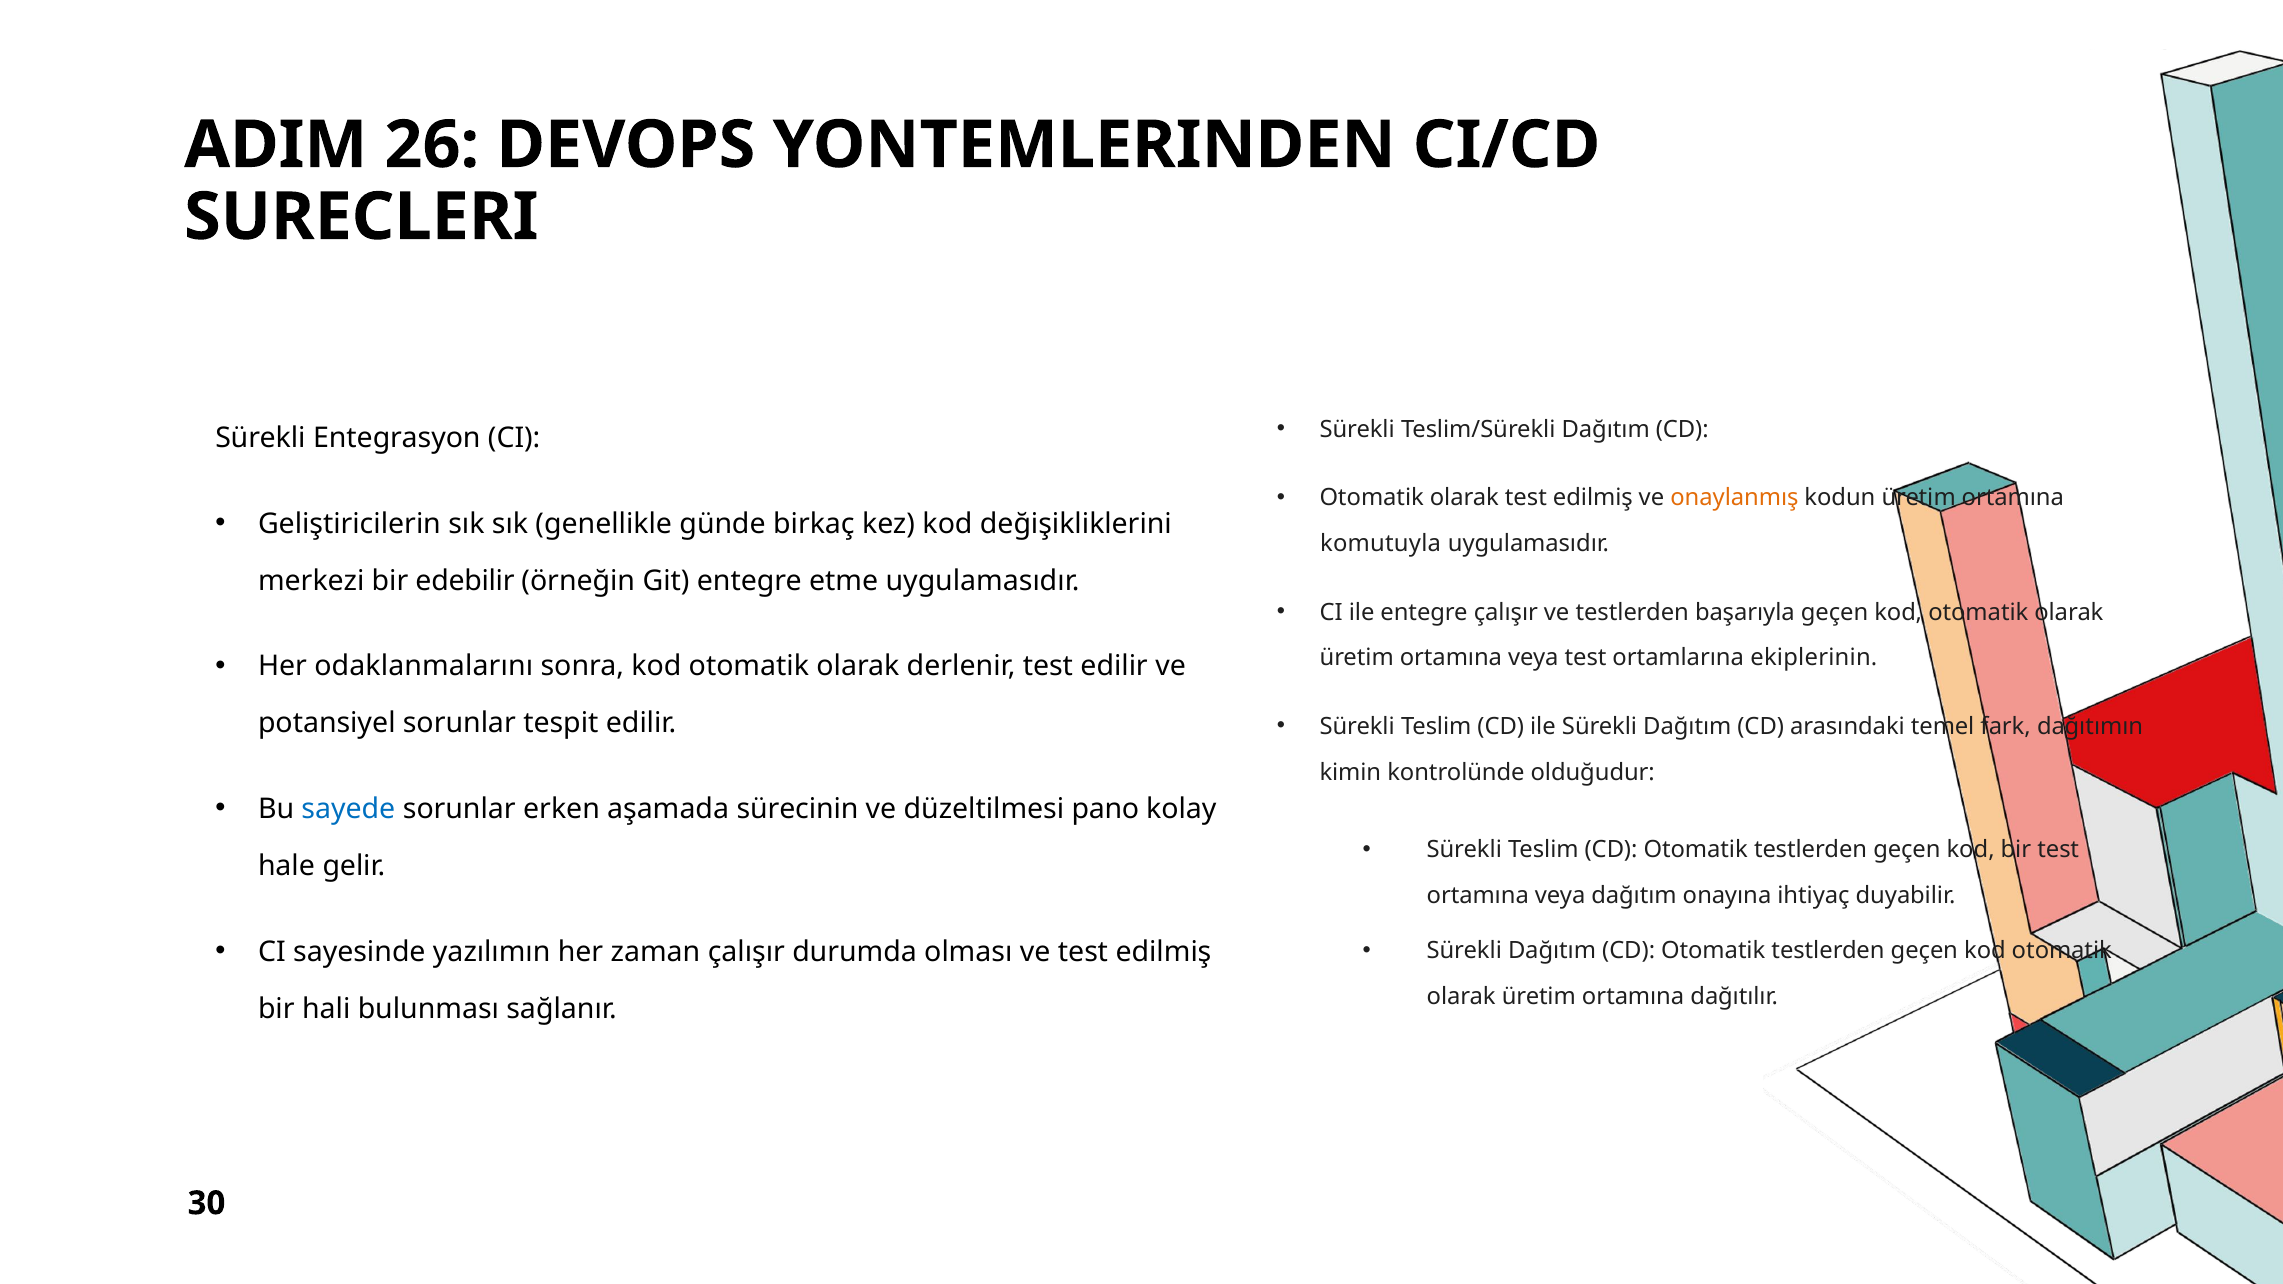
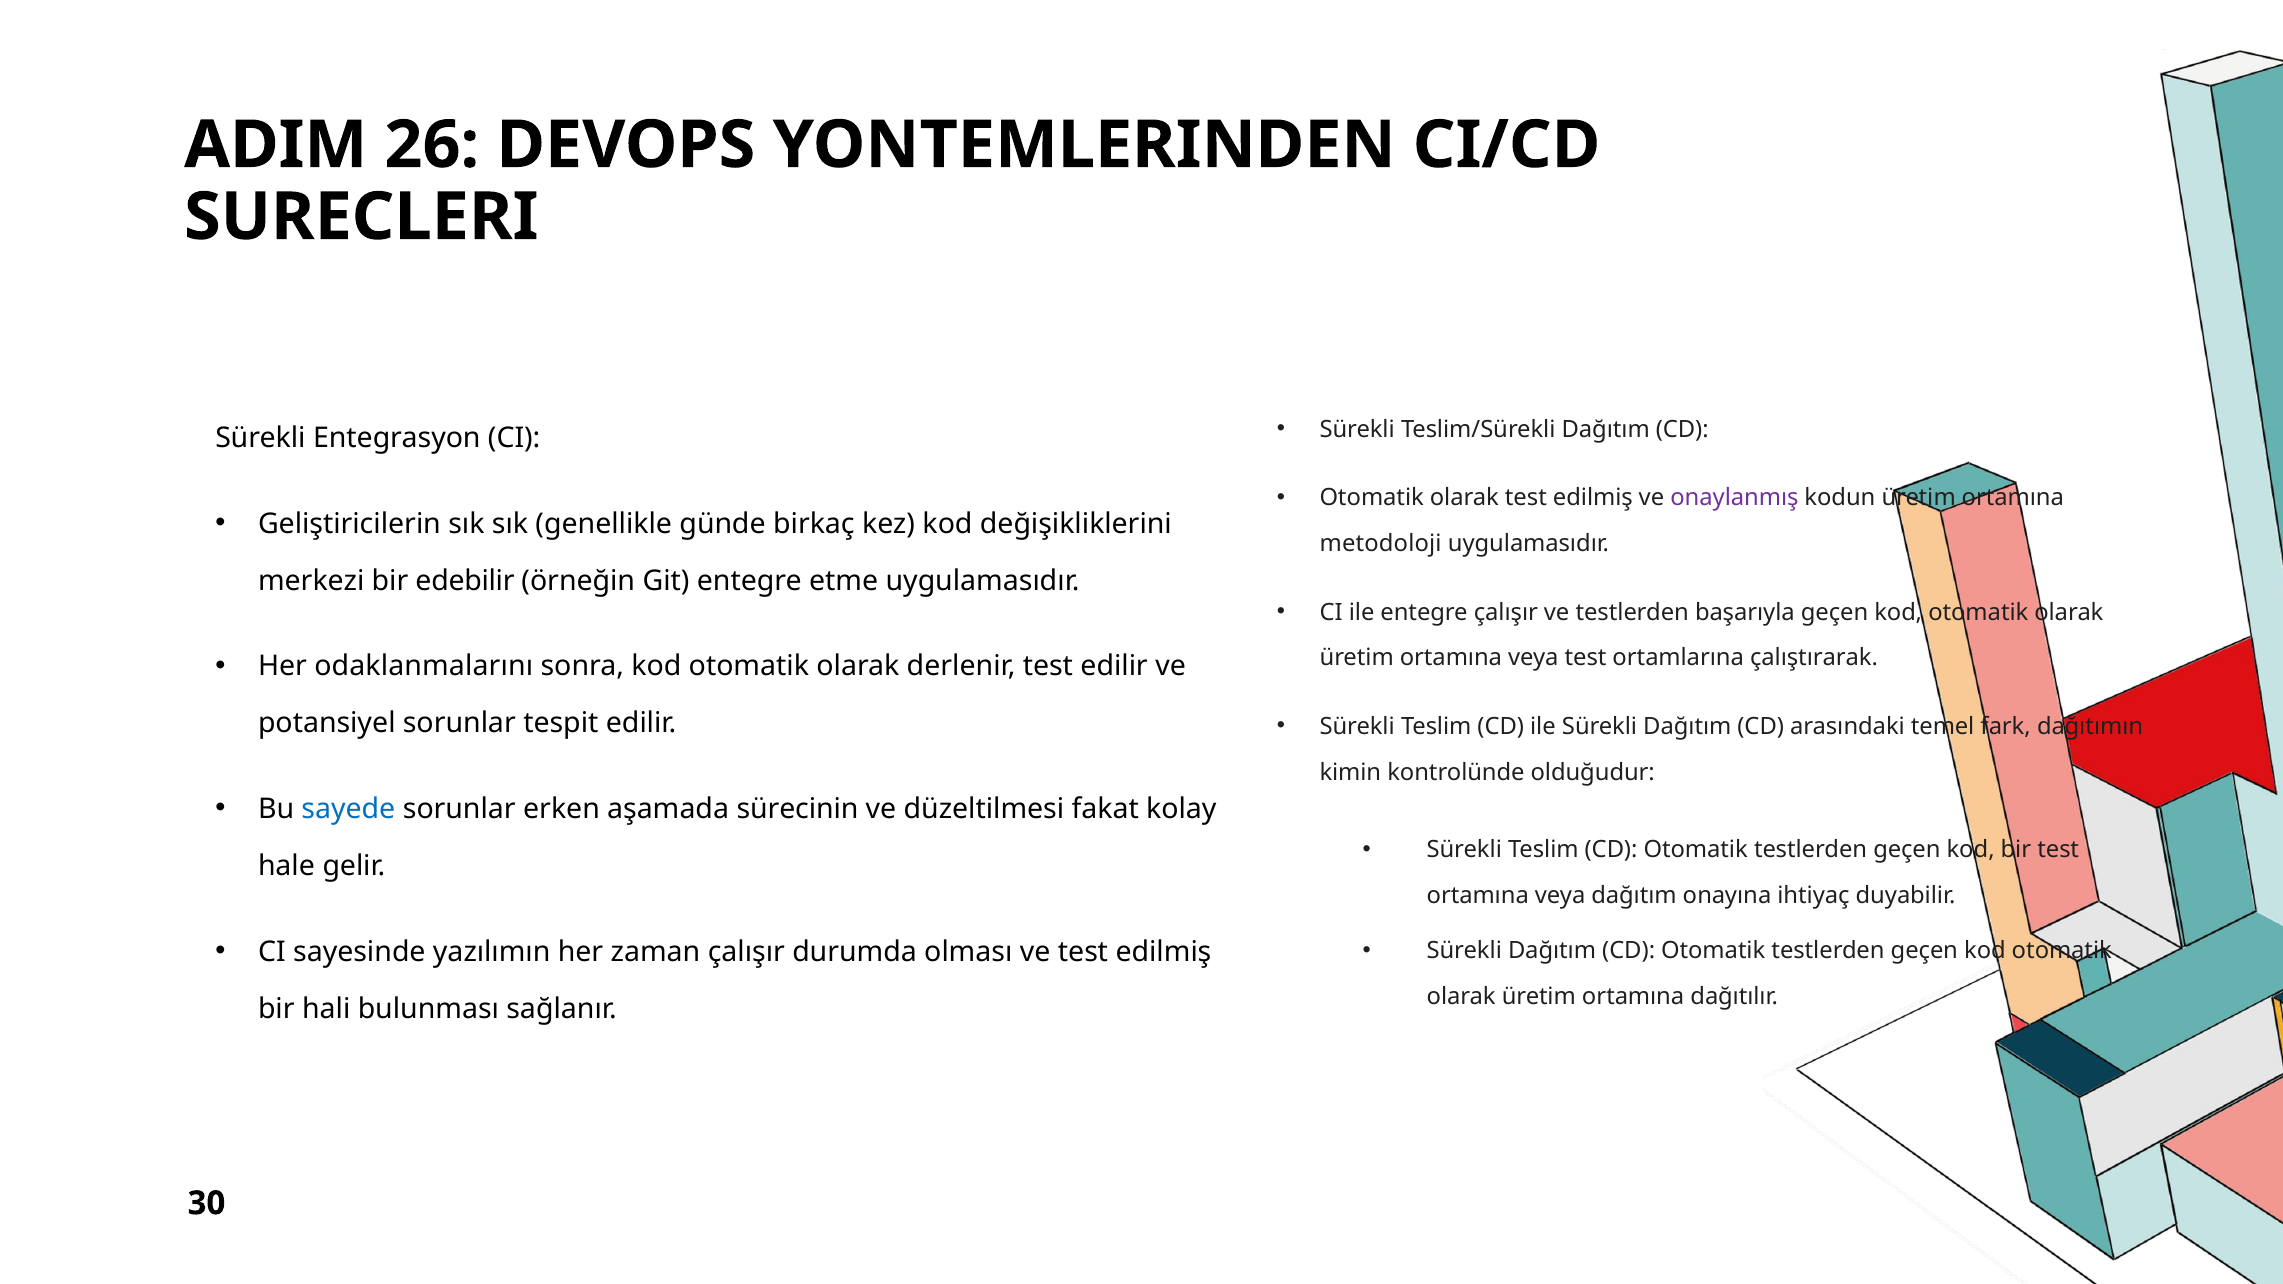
onaylanmış colour: orange -> purple (1734, 498)
komutuyla: komutuyla -> metodoloji (1381, 544)
ekiplerinin: ekiplerinin -> çalıştırarak (1814, 658)
pano: pano -> fakat (1105, 809)
